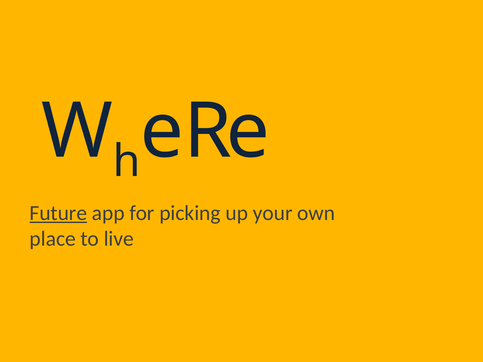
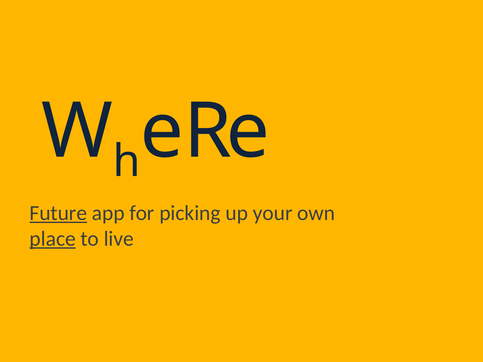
place underline: none -> present (53, 239)
